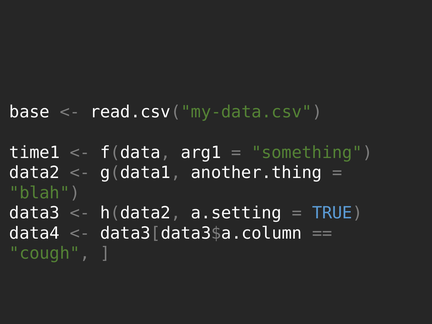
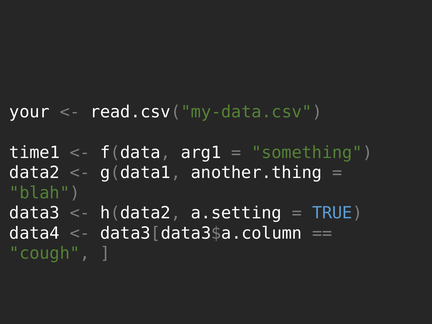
base: base -> your (29, 112)
